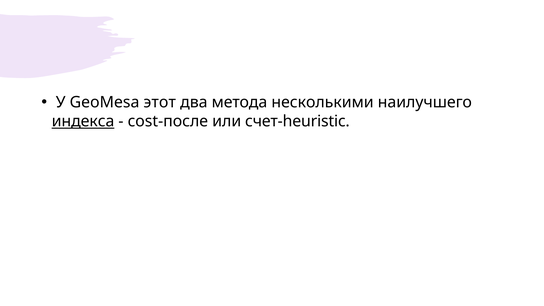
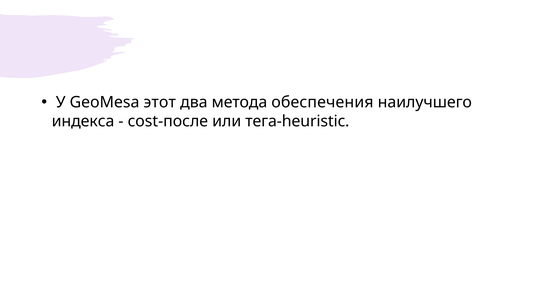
несколькими: несколькими -> обеспечения (322, 102)
индекса underline: present -> none (83, 121)
счет-heuristic: счет-heuristic -> тега-heuristic (297, 121)
